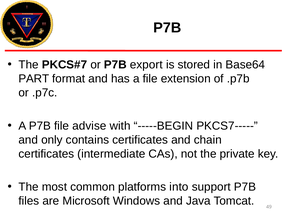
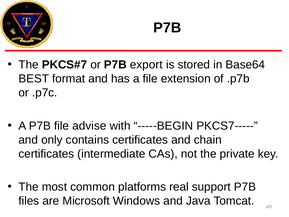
PART: PART -> BEST (34, 79)
into: into -> real (179, 187)
